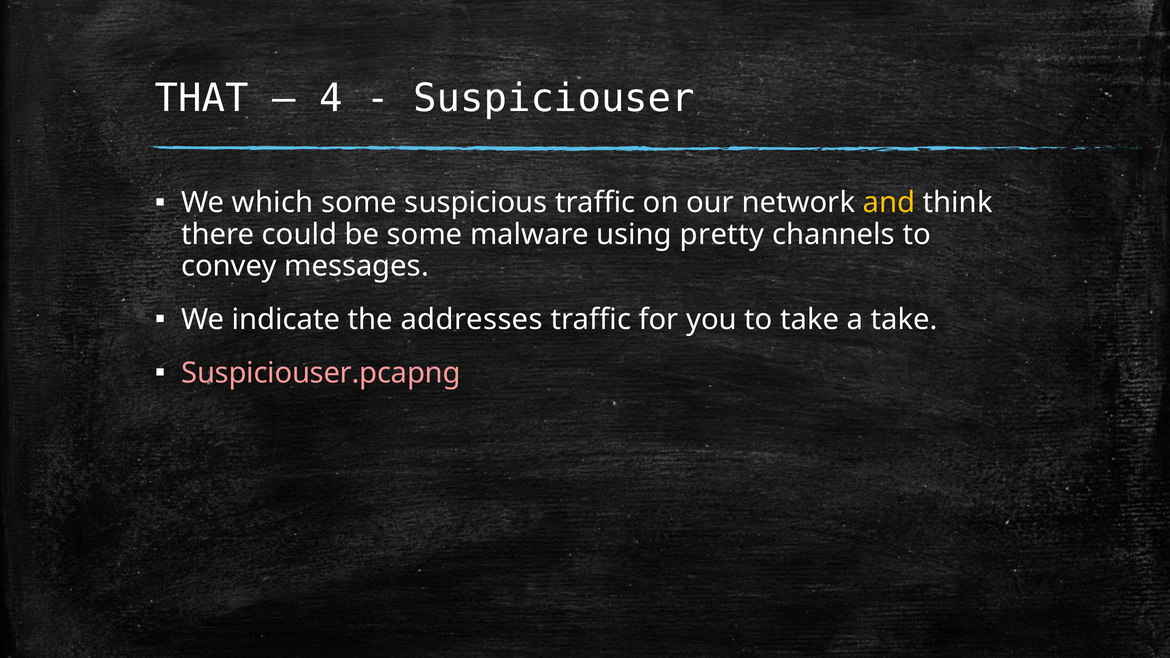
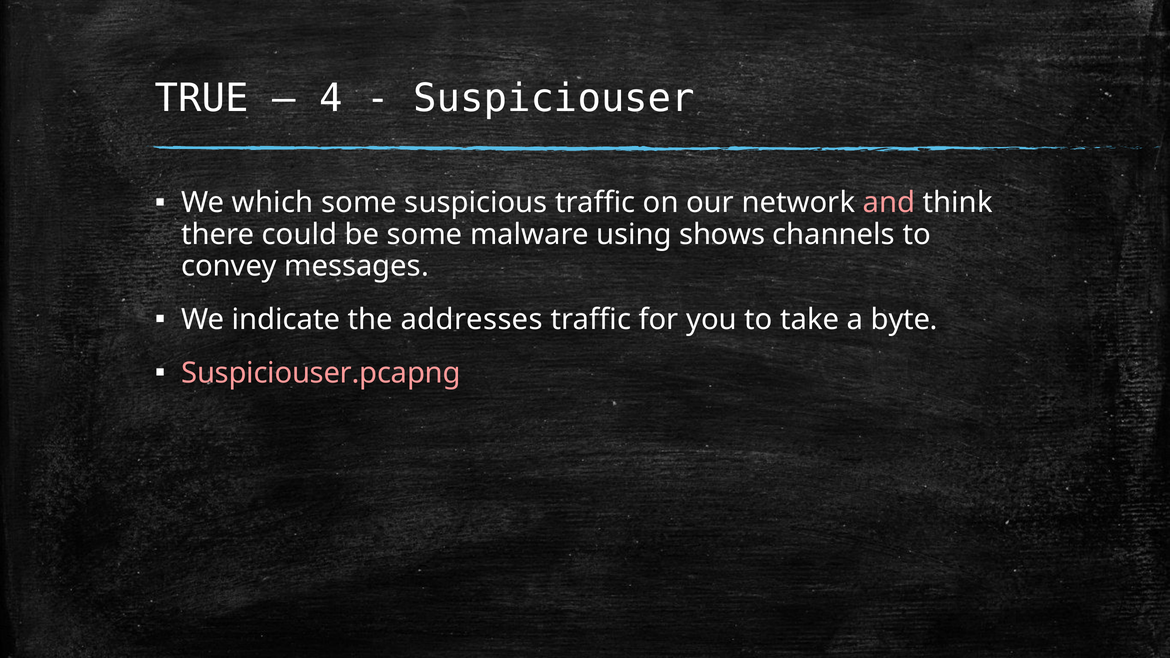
THAT: THAT -> TRUE (202, 99)
and colour: yellow -> pink (889, 203)
pretty: pretty -> shows (722, 234)
a take: take -> byte (904, 320)
